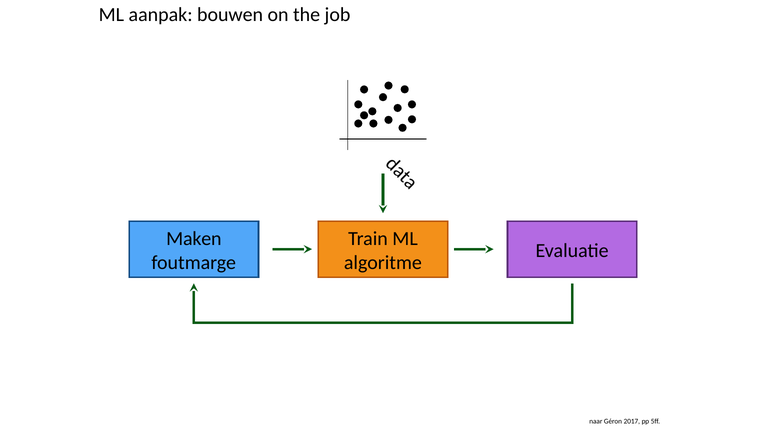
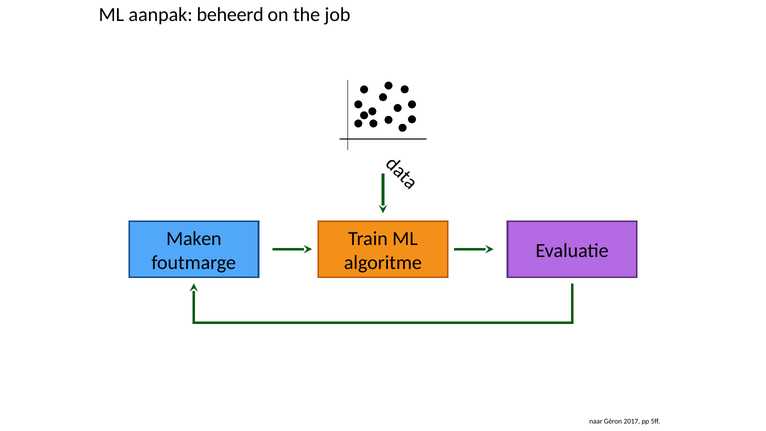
bouwen: bouwen -> beheerd (230, 15)
